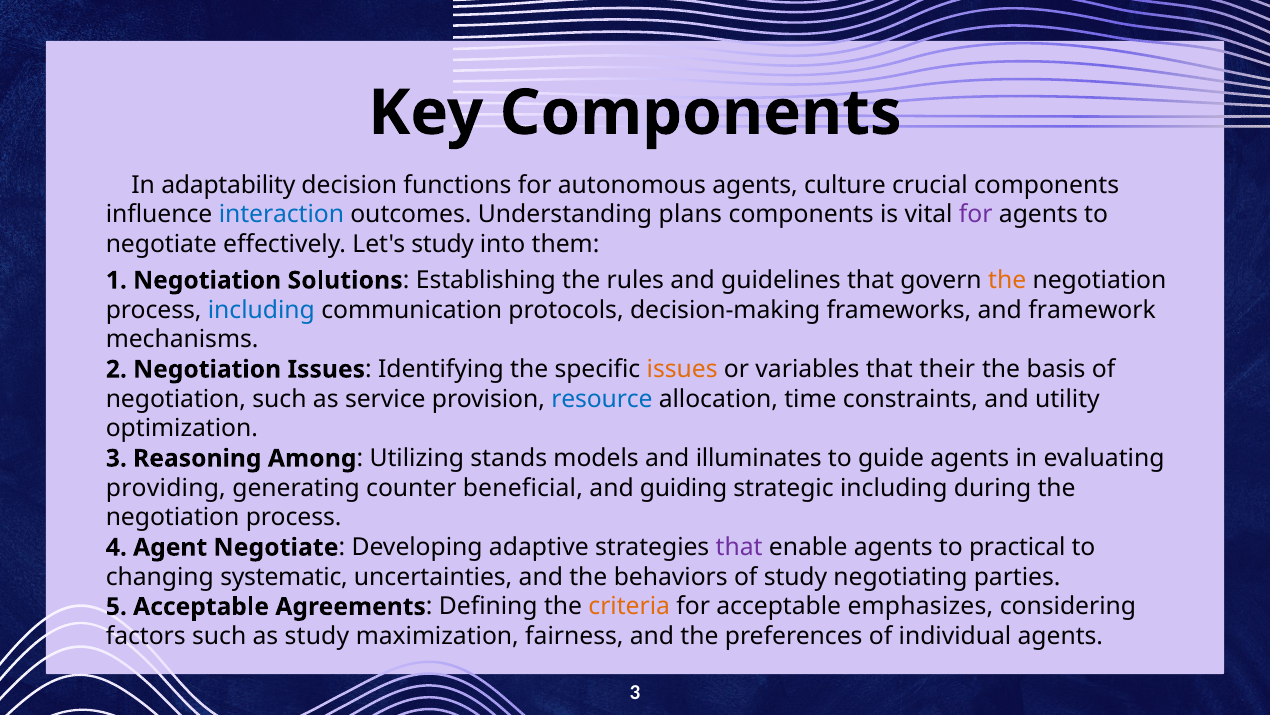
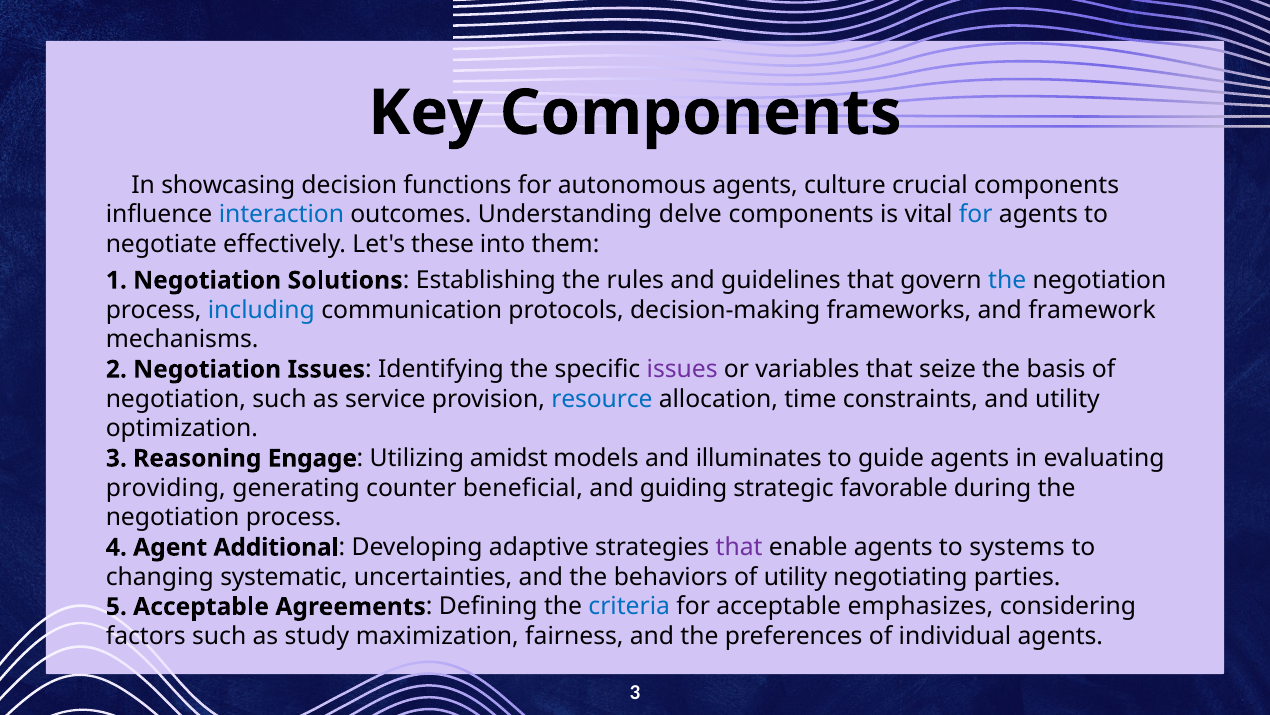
adaptability: adaptability -> showcasing (228, 185)
plans: plans -> delve (690, 214)
for colour: purple -> blue (976, 214)
Let's study: study -> these (443, 244)
the colour: orange -> blue (1007, 280)
issues colour: orange -> purple (682, 369)
their: their -> seize (948, 369)
Among: Among -> Engage (312, 458)
stands: stands -> amidst (509, 458)
strategic including: including -> favorable (894, 488)
Agent Negotiate: Negotiate -> Additional (276, 547)
practical: practical -> systems (1017, 547)
of study: study -> utility (796, 577)
criteria colour: orange -> blue (629, 606)
